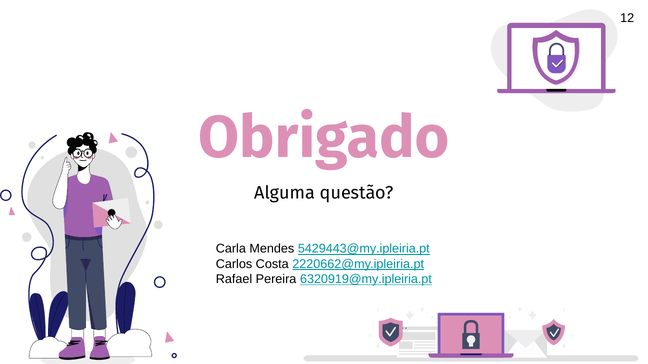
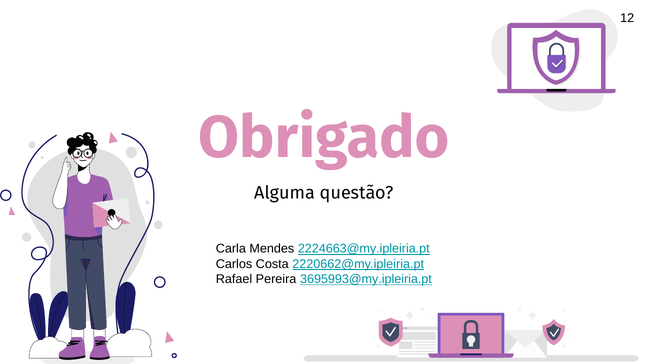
5429443@my.ipleiria.pt: 5429443@my.ipleiria.pt -> 2224663@my.ipleiria.pt (364, 249)
6320919@my.ipleiria.pt: 6320919@my.ipleiria.pt -> 3695993@my.ipleiria.pt (366, 279)
